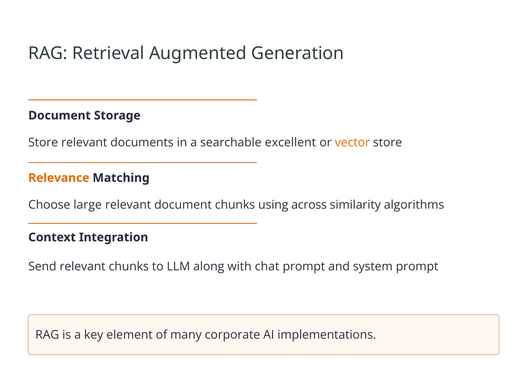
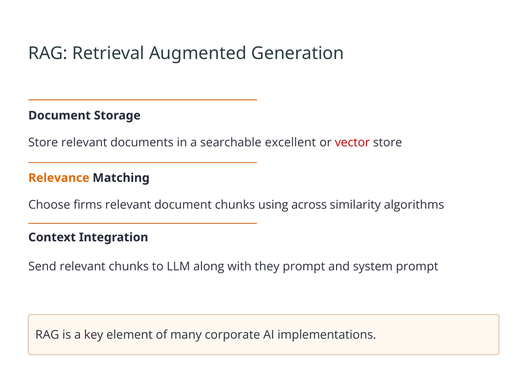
vector colour: orange -> red (352, 143)
large: large -> firms (88, 205)
chat: chat -> they (267, 267)
